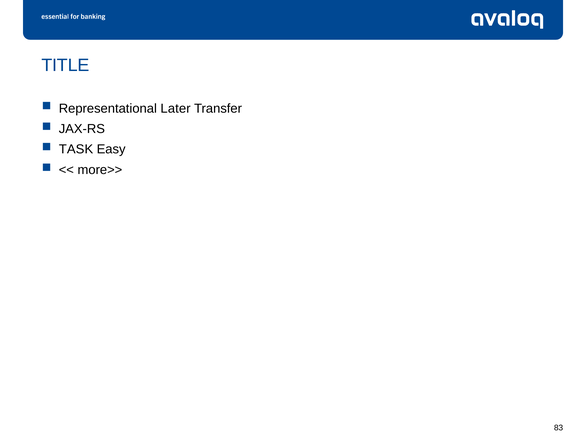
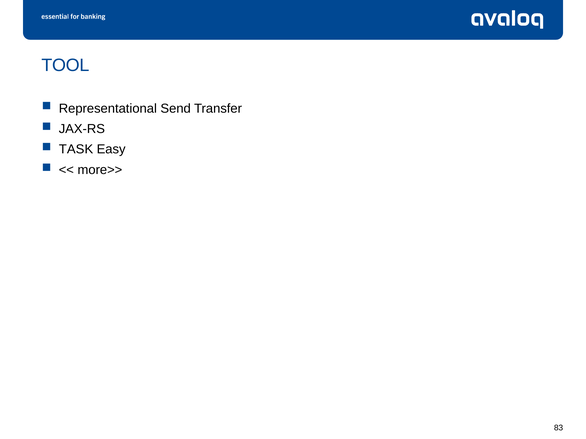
TITLE: TITLE -> TOOL (65, 65)
Later: Later -> Send (176, 109)
